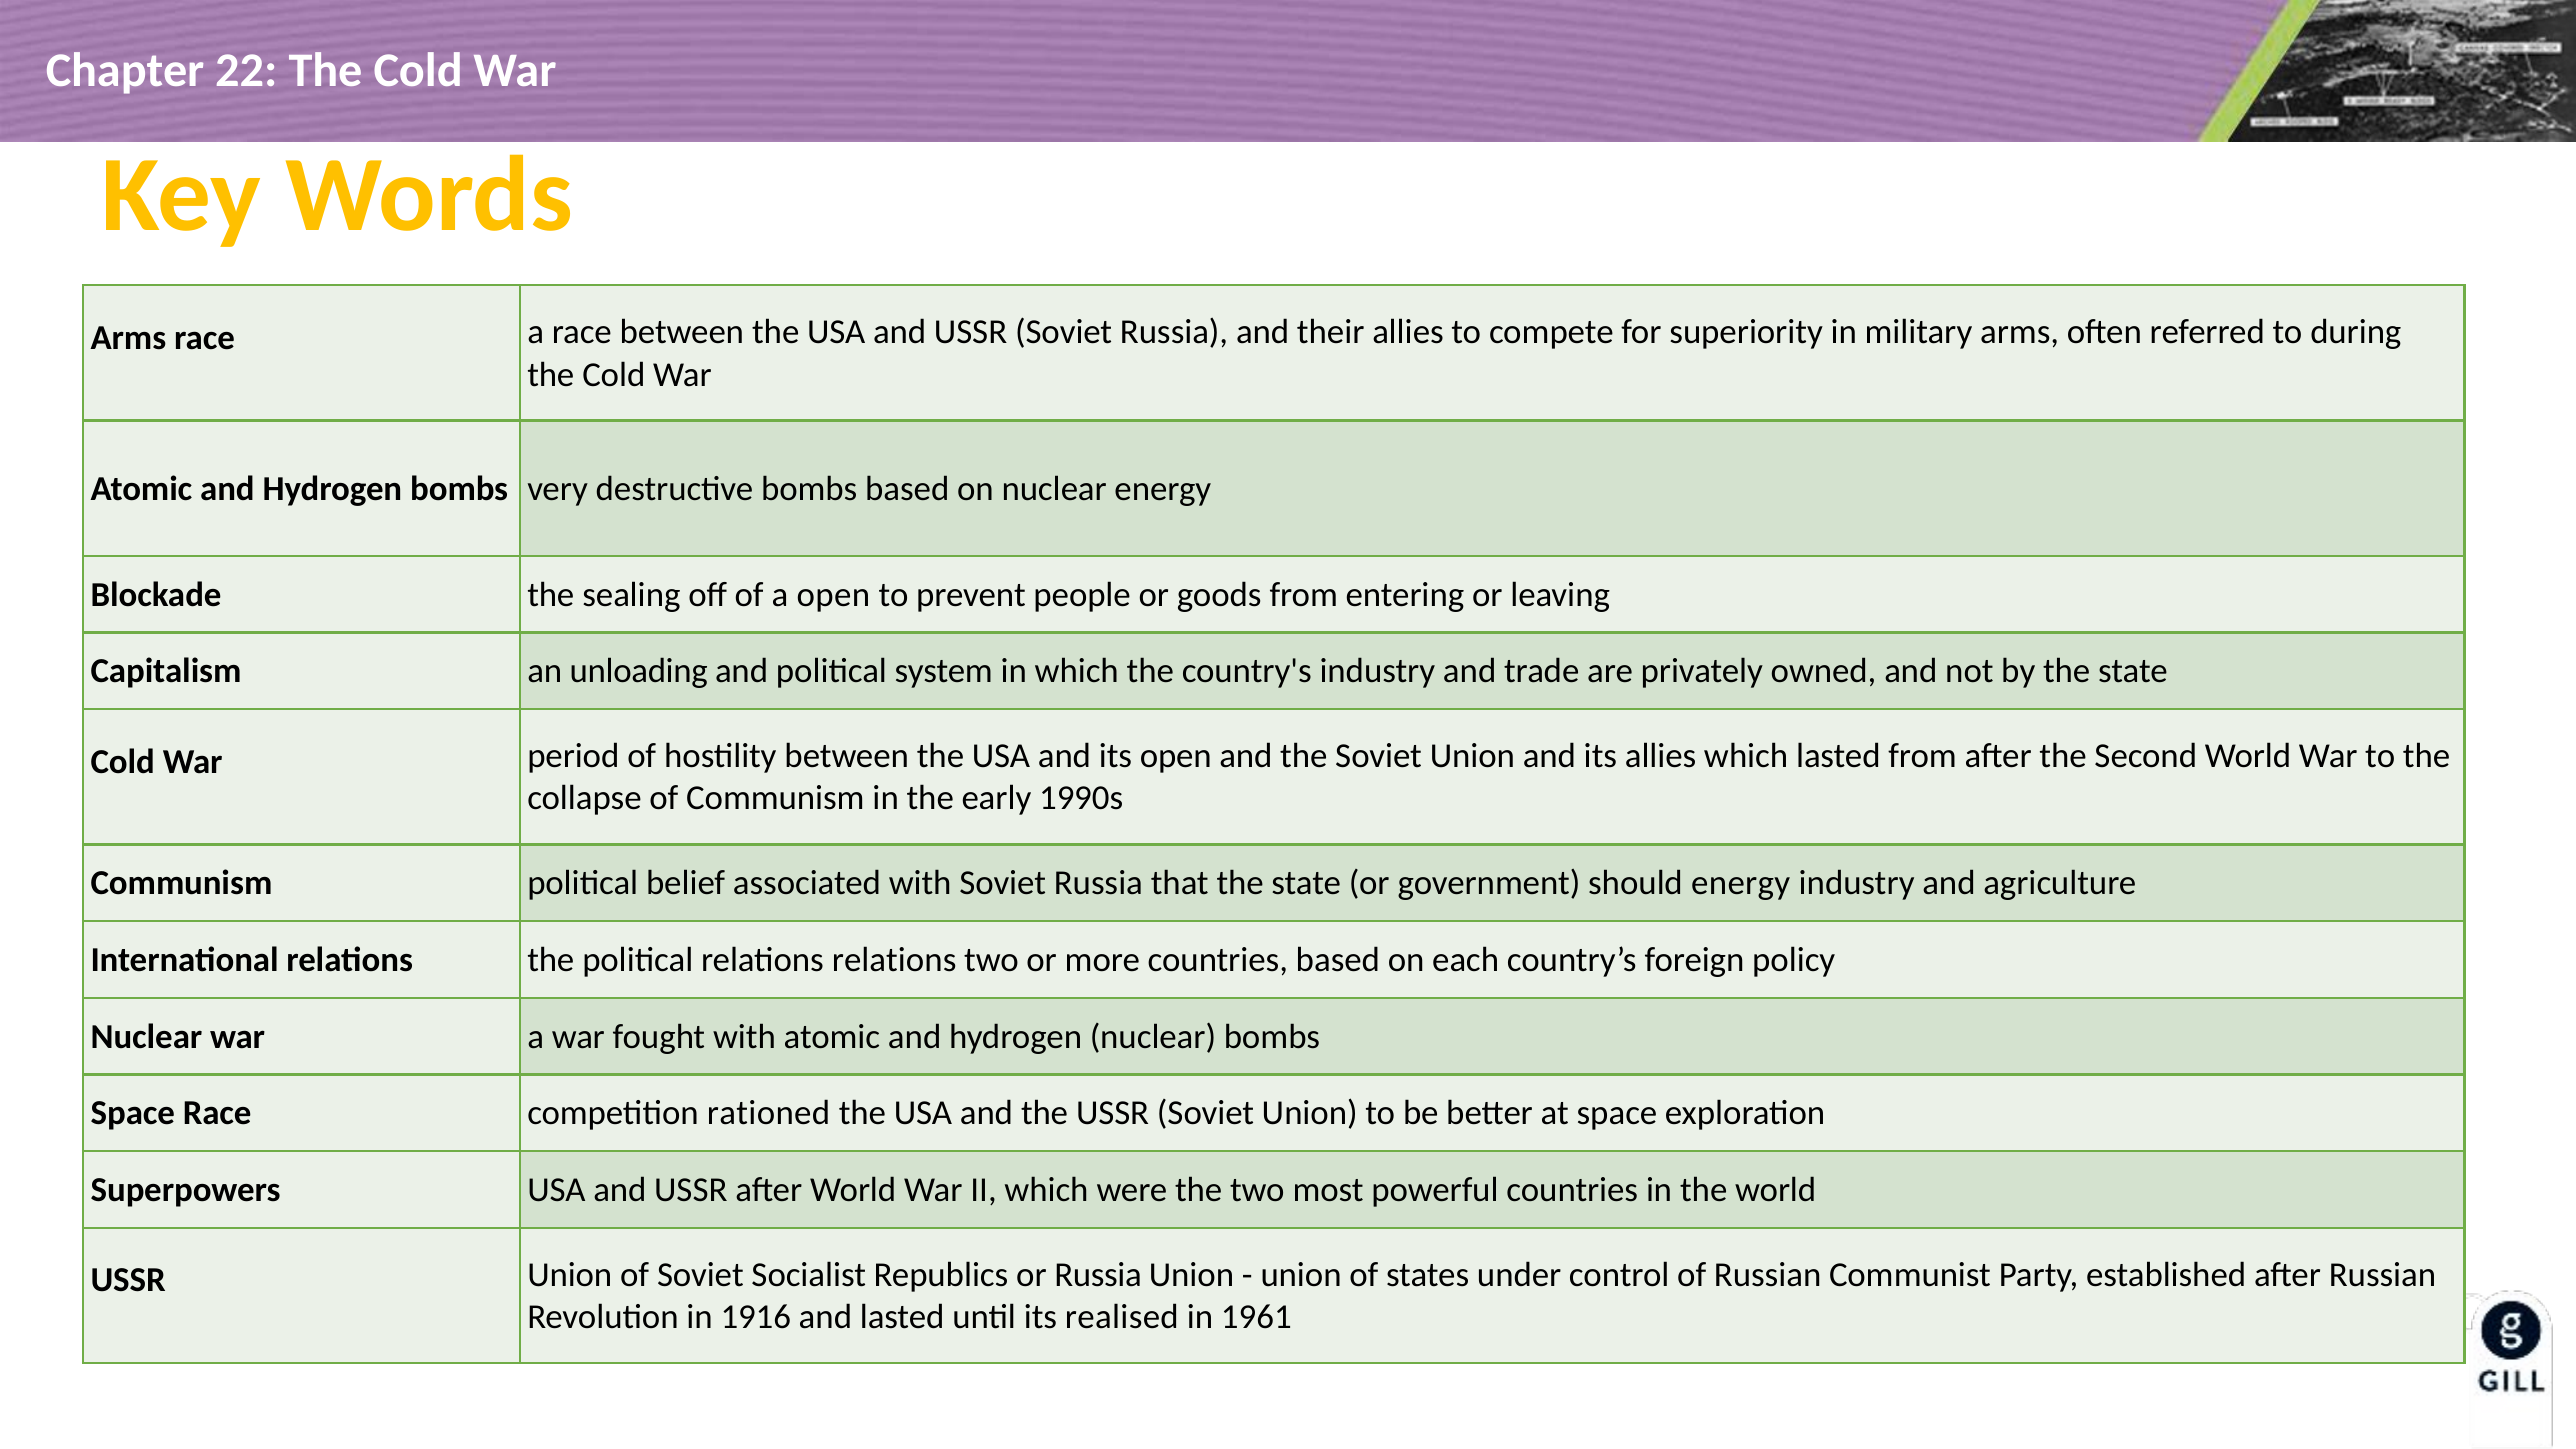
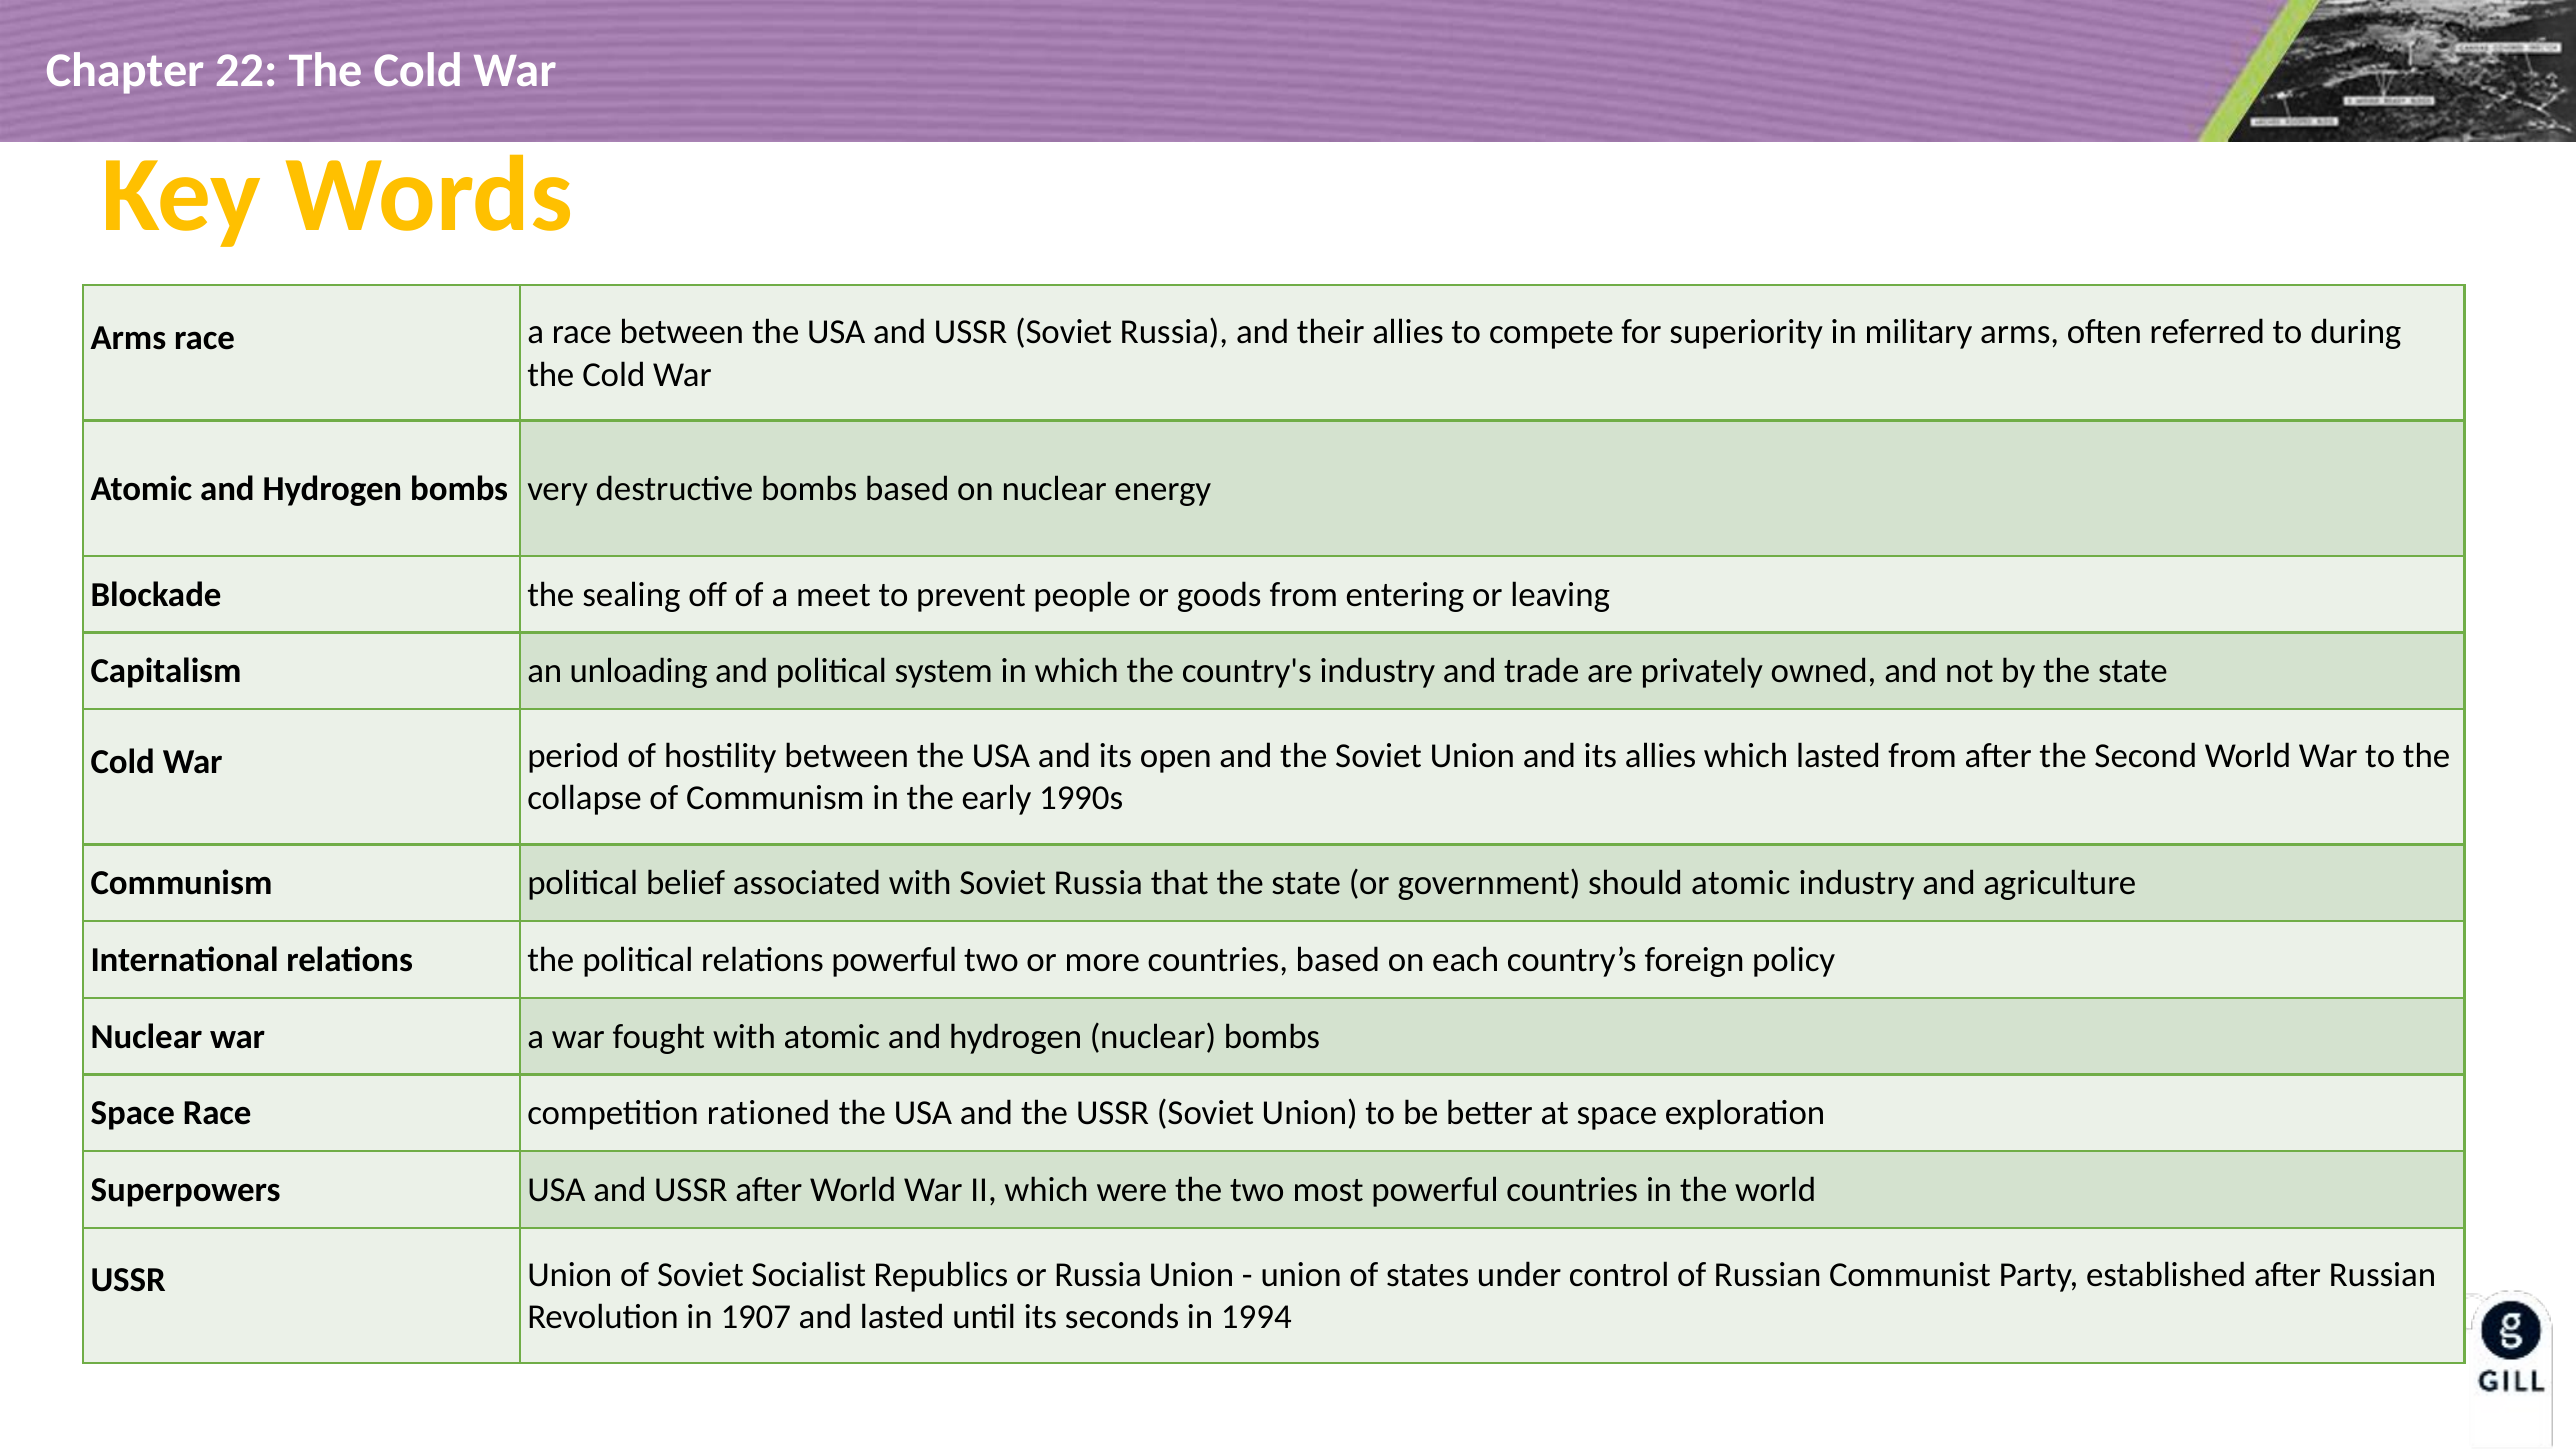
a open: open -> meet (833, 595)
should energy: energy -> atomic (1741, 883)
relations relations: relations -> powerful (894, 960)
1916: 1916 -> 1907 (756, 1317)
realised: realised -> seconds (1122, 1317)
1961: 1961 -> 1994 (1256, 1317)
